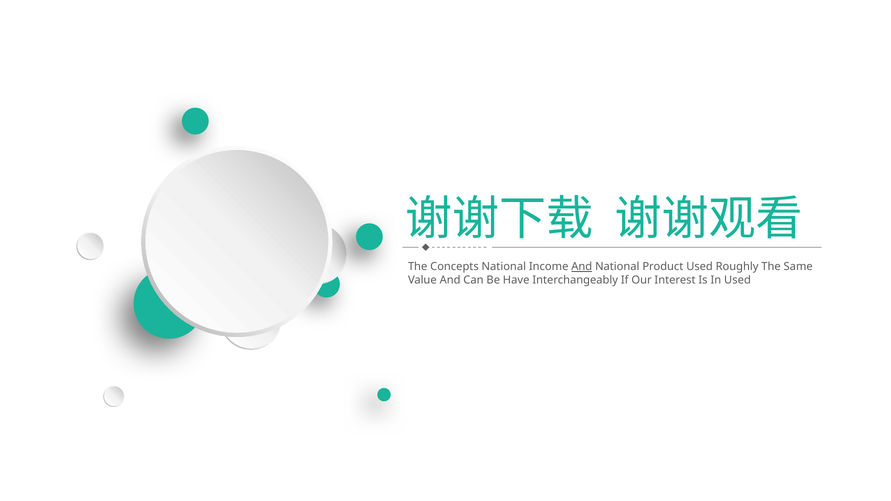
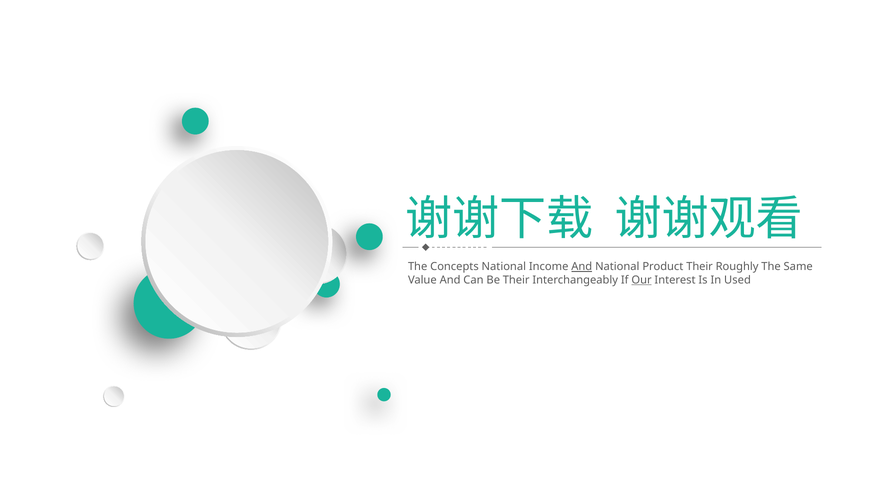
Product Used: Used -> Their (700, 267)
Be Have: Have -> Their (516, 280)
Our underline: none -> present (642, 280)
